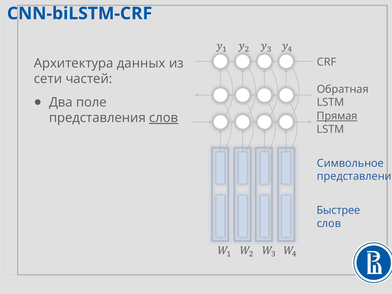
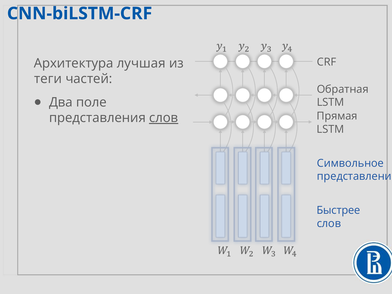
данных: данных -> лучшая (141, 63)
сети: сети -> теги (48, 79)
Прямая underline: present -> none (337, 116)
